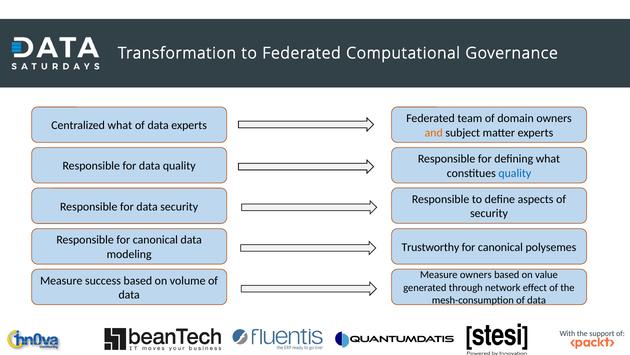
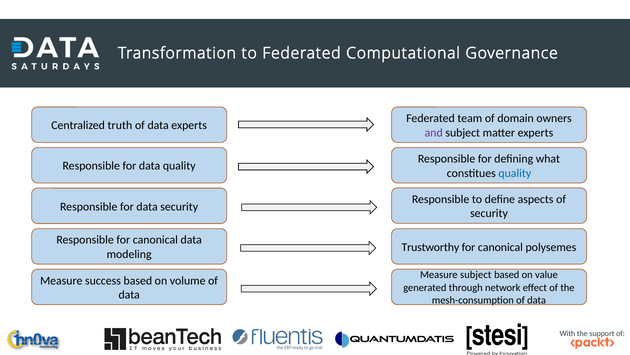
Centralized what: what -> truth (120, 125)
and colour: orange -> purple (434, 132)
Measure owners: owners -> subject (476, 275)
